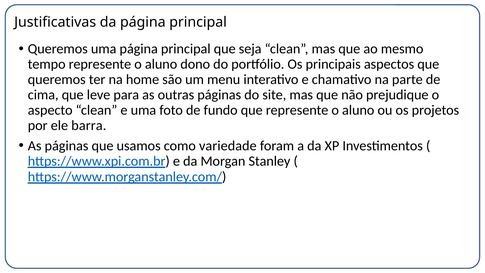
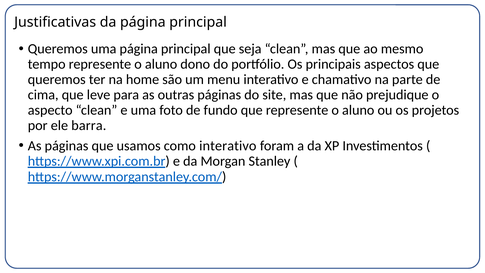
como variedade: variedade -> interativo (228, 146)
